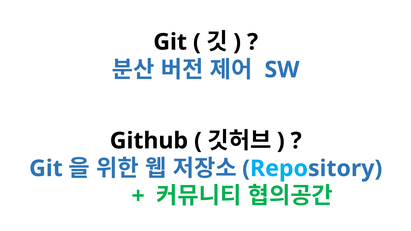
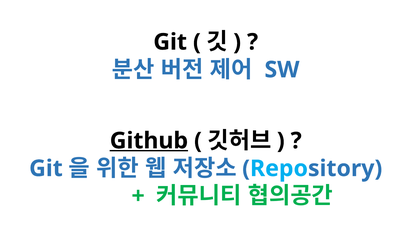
Github underline: none -> present (149, 141)
